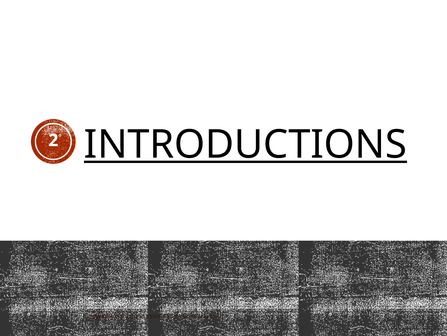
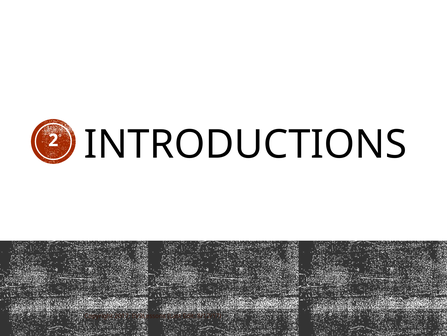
INTRODUCTIONS underline: present -> none (245, 144)
